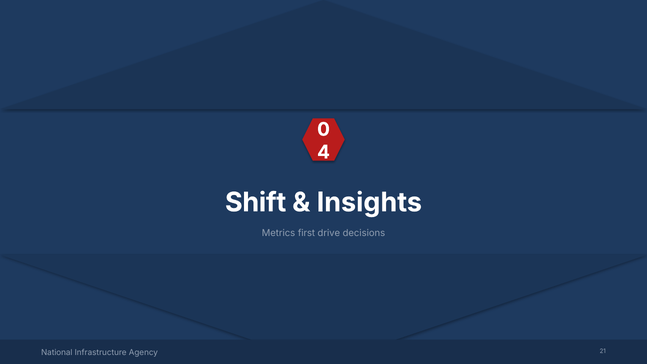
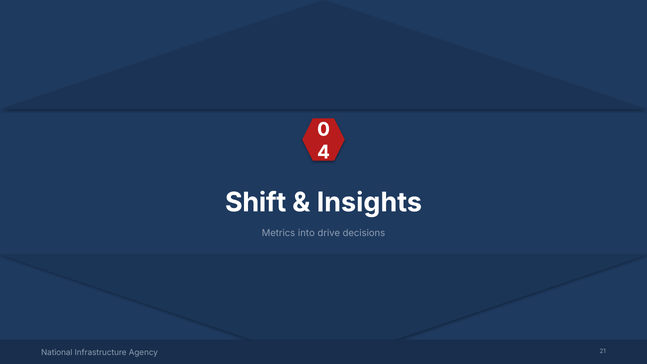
first: first -> into (306, 233)
